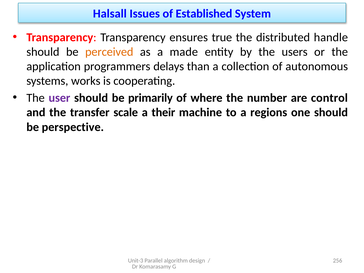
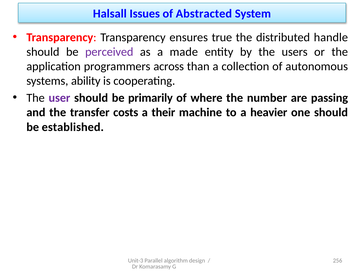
Established: Established -> Abstracted (204, 14)
perceived colour: orange -> purple (109, 52)
delays: delays -> across (169, 66)
works: works -> ability (86, 81)
control: control -> passing (329, 98)
scale: scale -> costs (126, 112)
regions: regions -> heavier (269, 112)
perspective: perspective -> established (73, 127)
